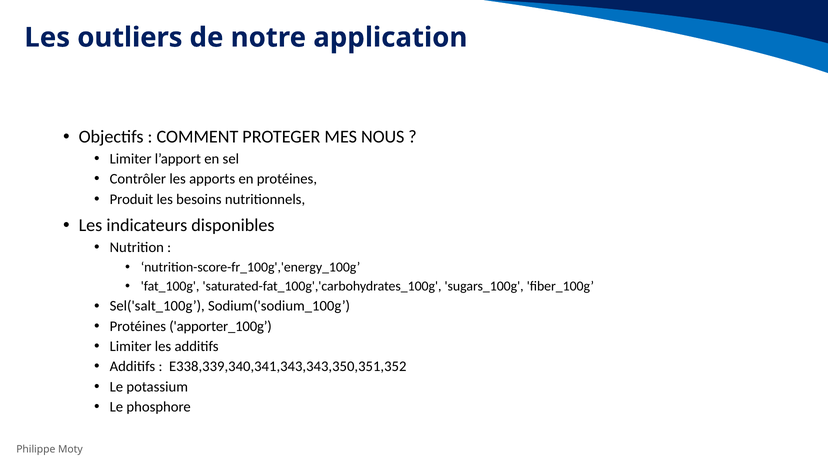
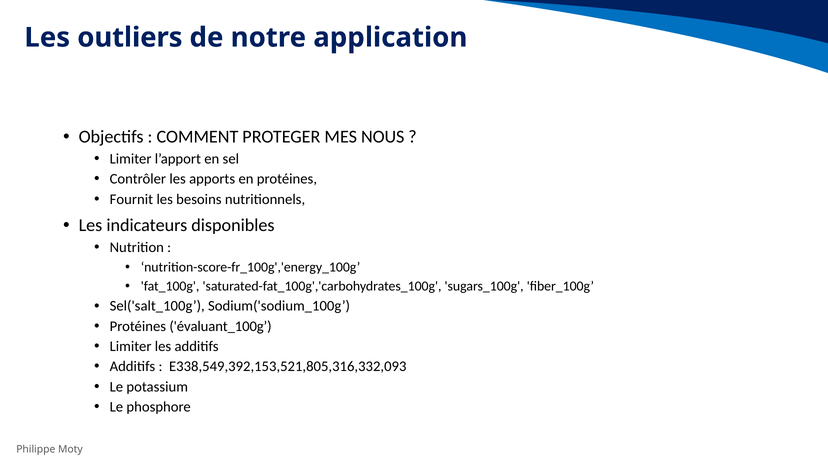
Produit: Produit -> Fournit (131, 199)
apporter_100g: apporter_100g -> évaluant_100g (220, 326)
E338,339,340,341,343,343,350,351,352: E338,339,340,341,343,343,350,351,352 -> E338,549,392,153,521,805,316,332,093 (288, 366)
